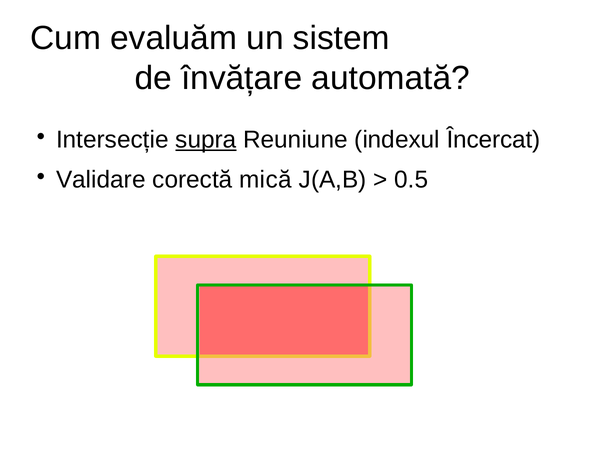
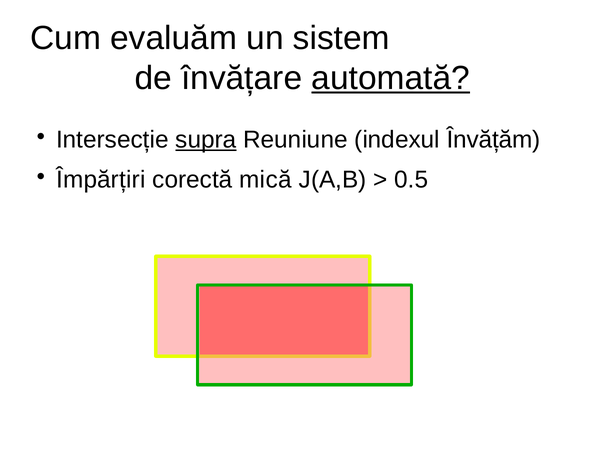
automată underline: none -> present (391, 78)
Încercat: Încercat -> Învățăm (493, 140)
Validare: Validare -> Împărțiri (101, 180)
